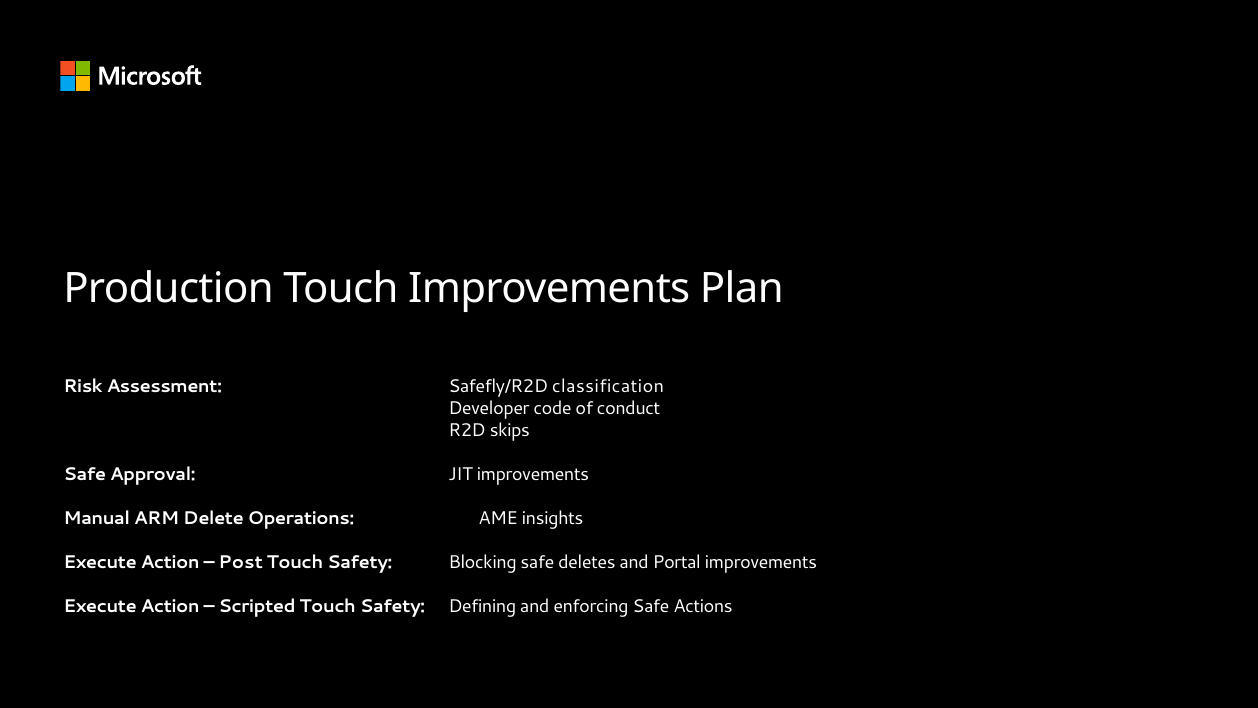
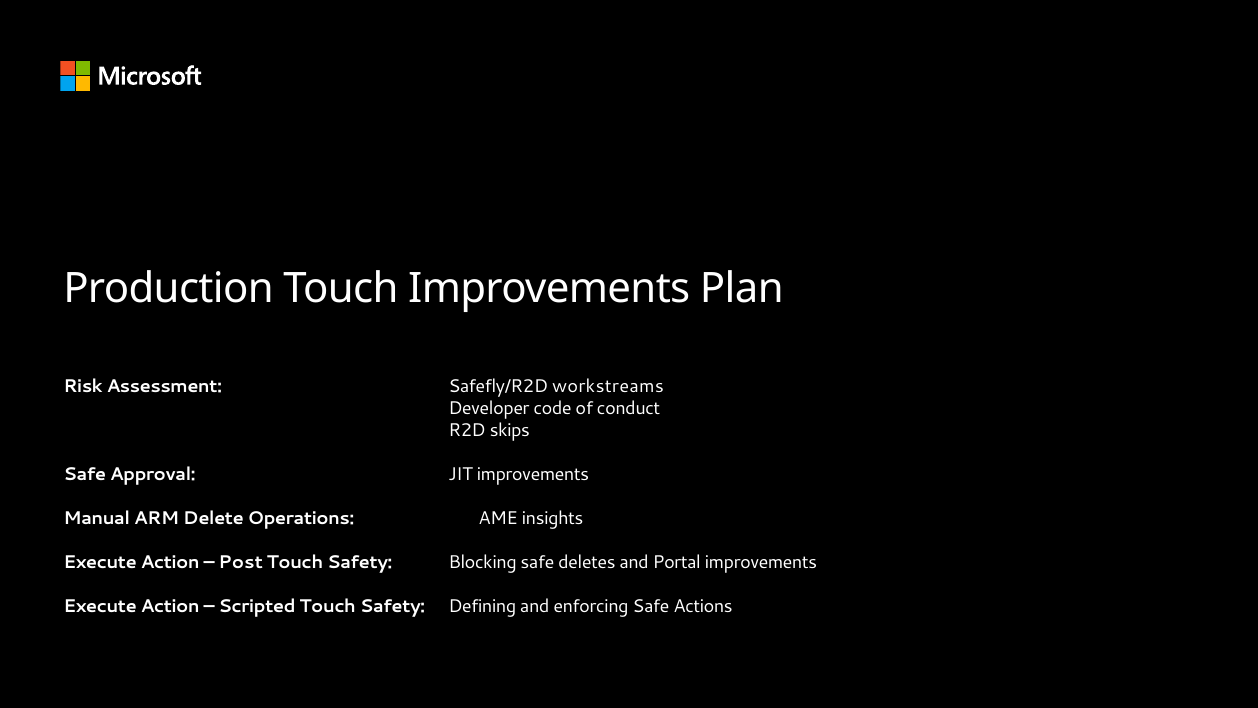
classification: classification -> workstreams (608, 386)
